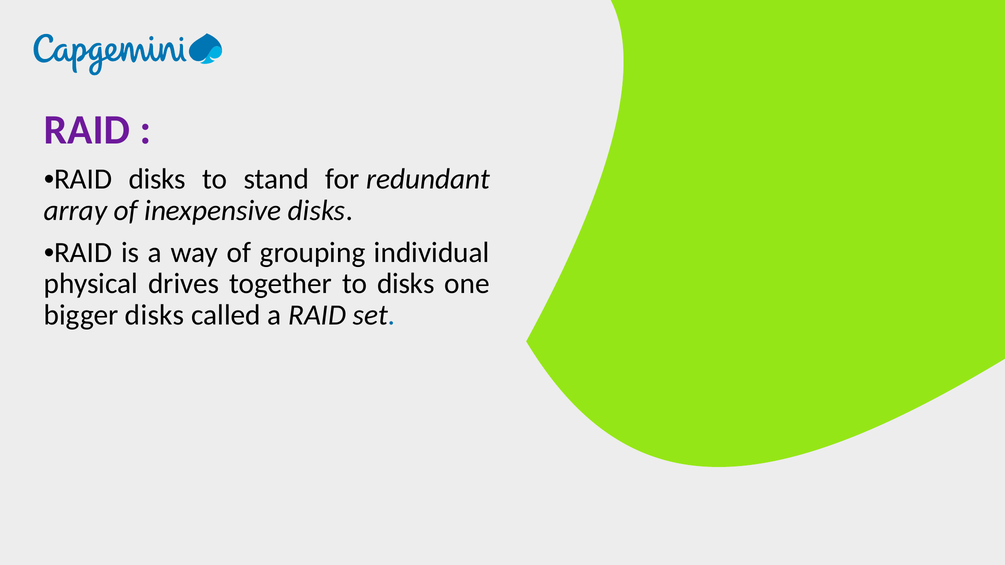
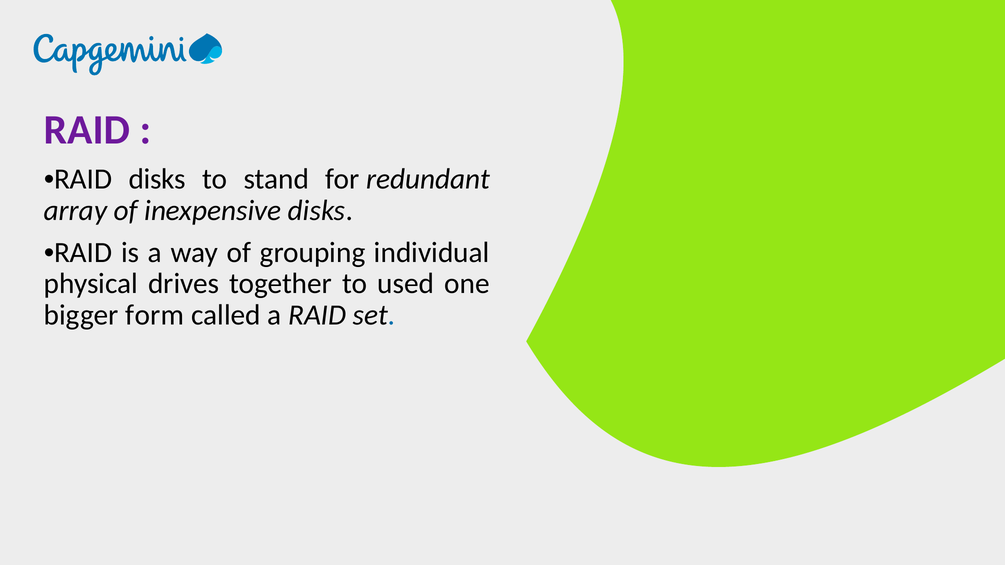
to disks: disks -> used (406, 284)
bigger disks: disks -> form (155, 315)
